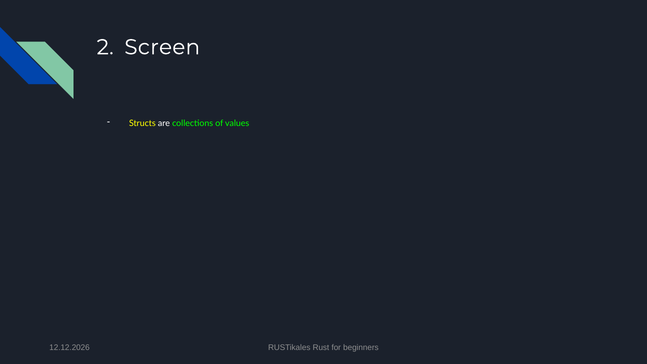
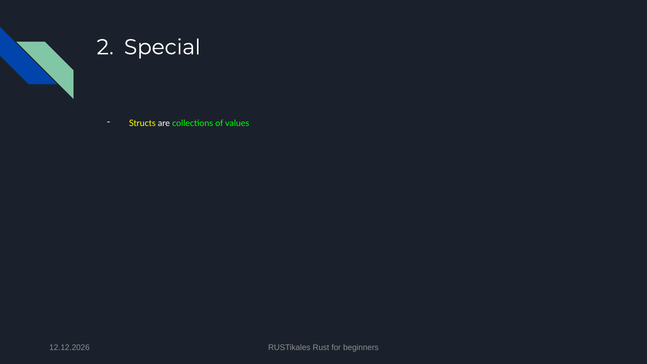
Screen: Screen -> Special (162, 47)
